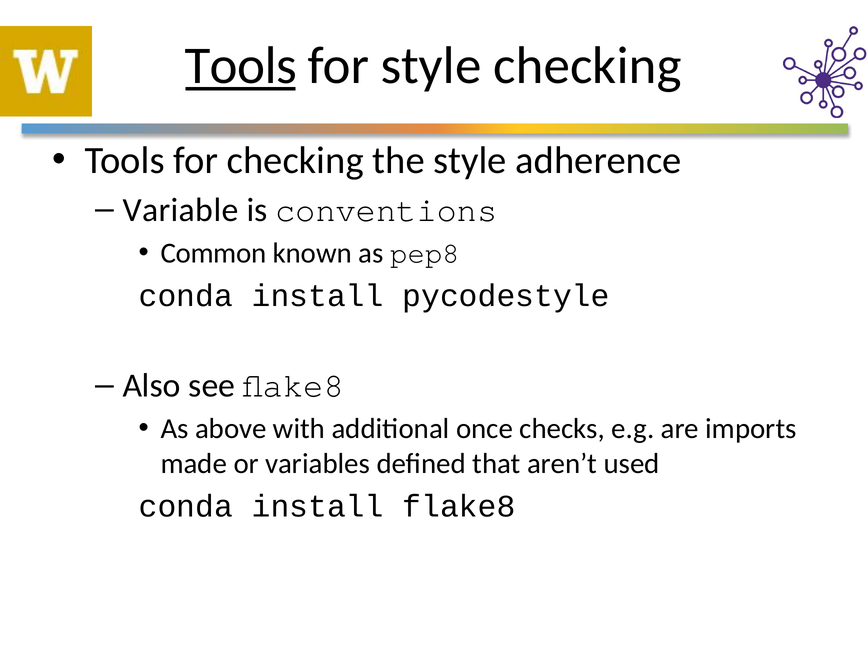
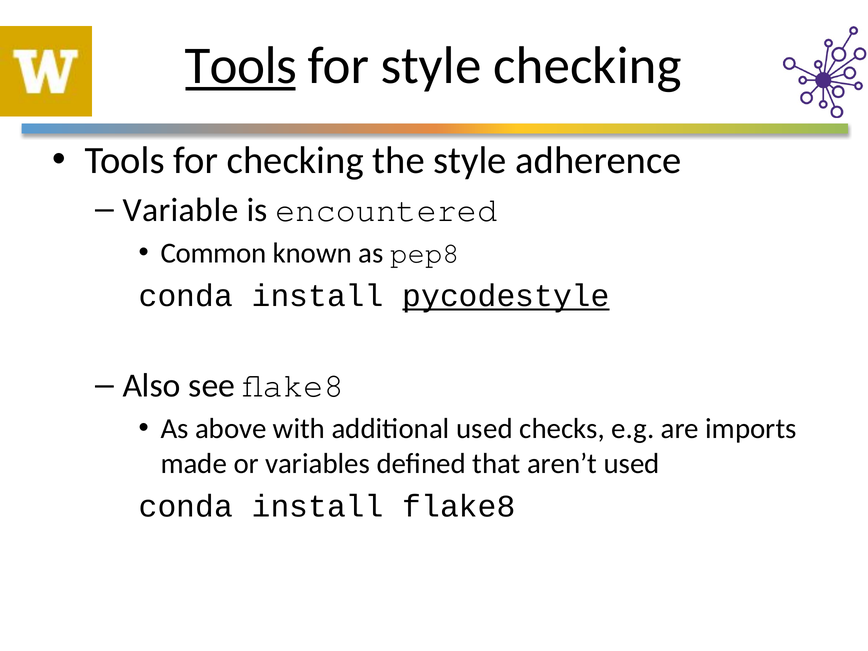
conventions: conventions -> encountered (386, 210)
pycodestyle underline: none -> present (506, 296)
additional once: once -> used (484, 429)
